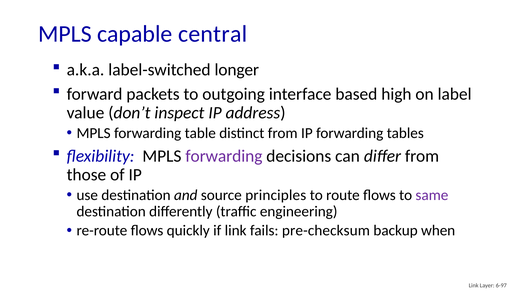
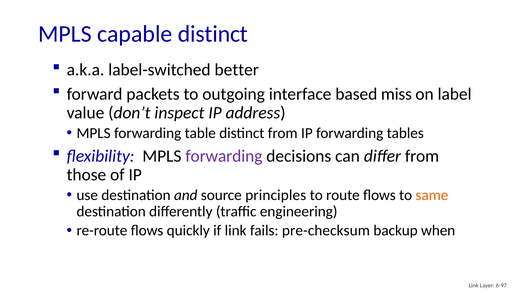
capable central: central -> distinct (213, 34)
longer: longer -> better (237, 70)
high: high -> miss (396, 94)
same colour: purple -> orange (432, 195)
